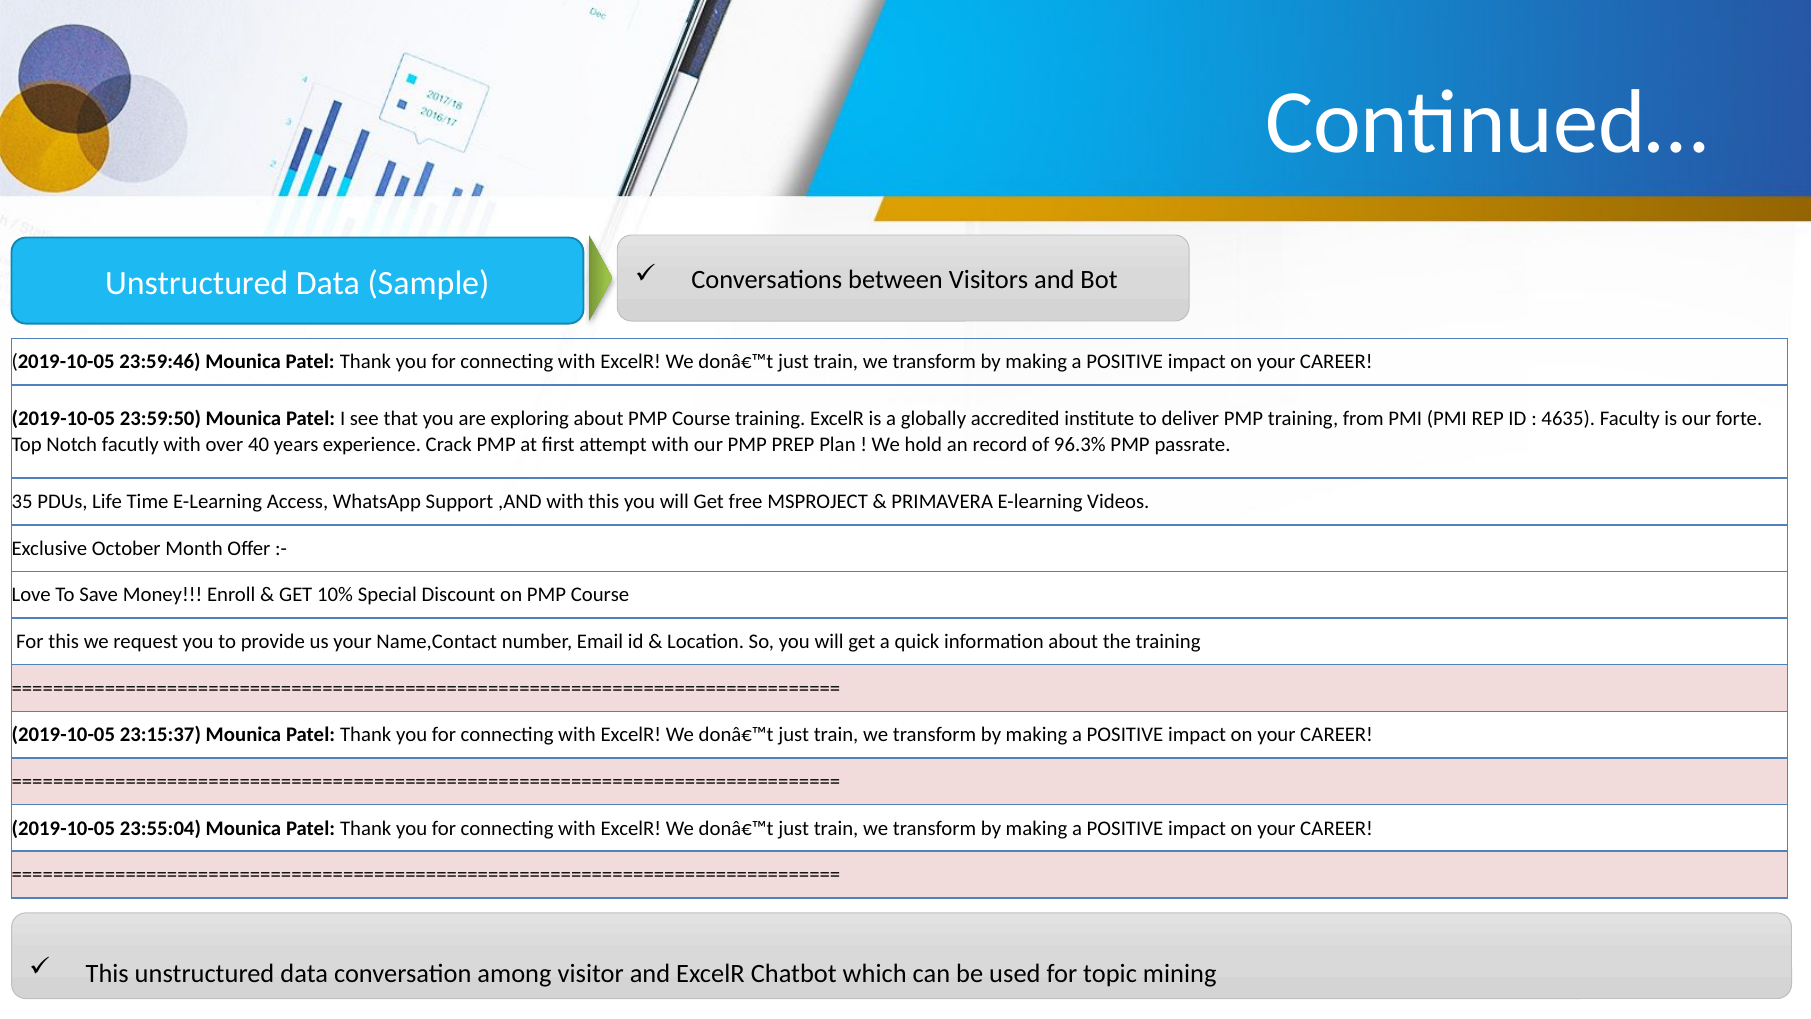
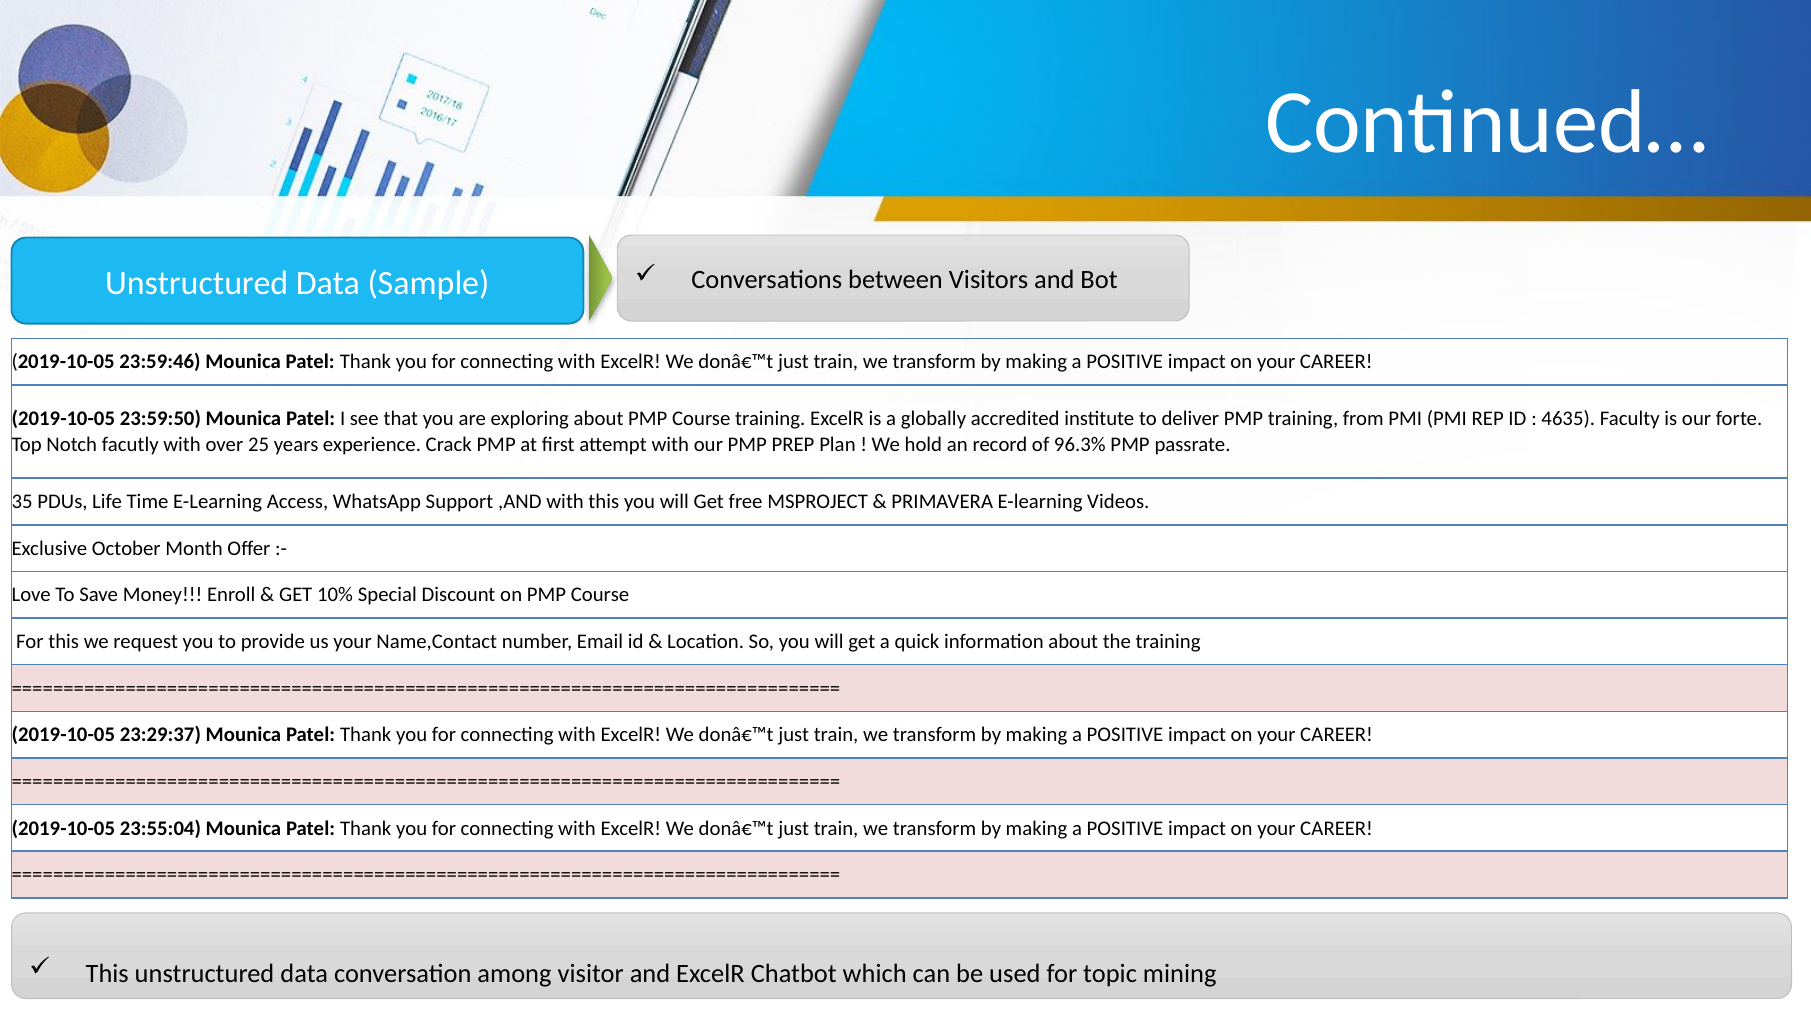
40: 40 -> 25 (259, 445)
23:15:37: 23:15:37 -> 23:29:37 (160, 735)
